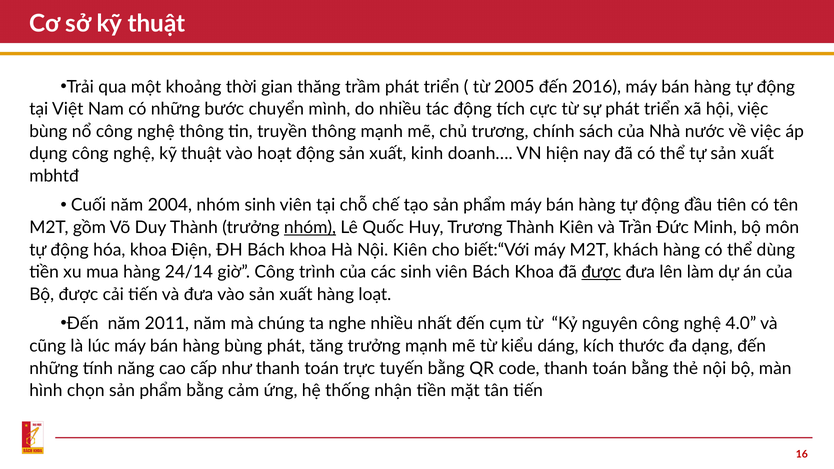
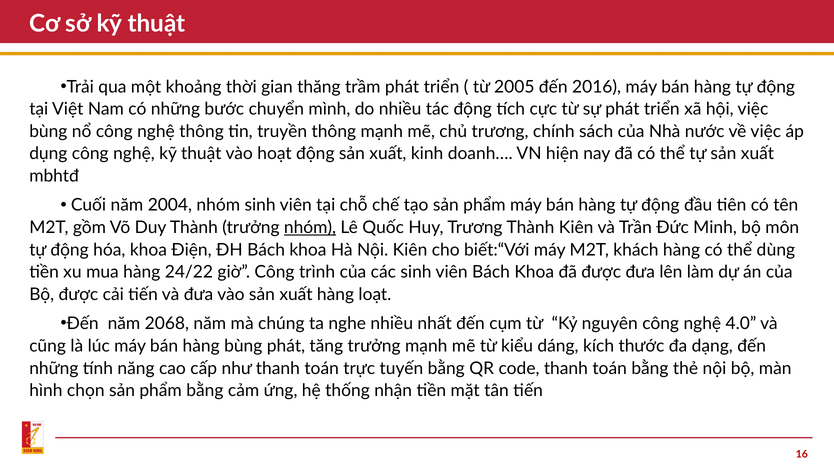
24/14: 24/14 -> 24/22 (189, 272)
được underline: present -> none (601, 272)
2011: 2011 -> 2068 (167, 324)
